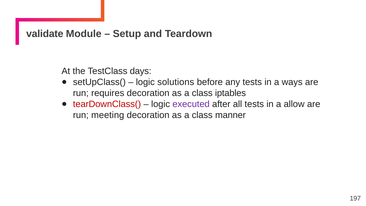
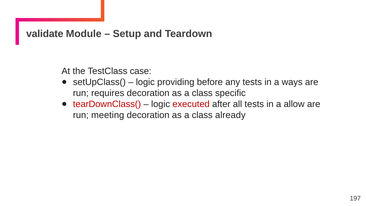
days: days -> case (141, 71)
solutions: solutions -> providing (176, 82)
iptables: iptables -> specific (230, 93)
executed colour: purple -> red (191, 104)
manner: manner -> already (230, 115)
